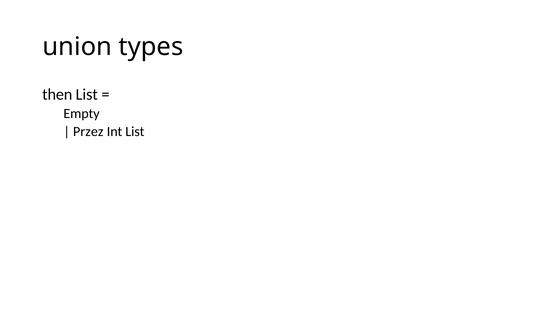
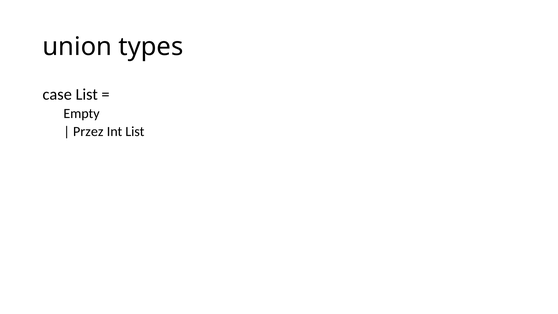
then: then -> case (57, 94)
